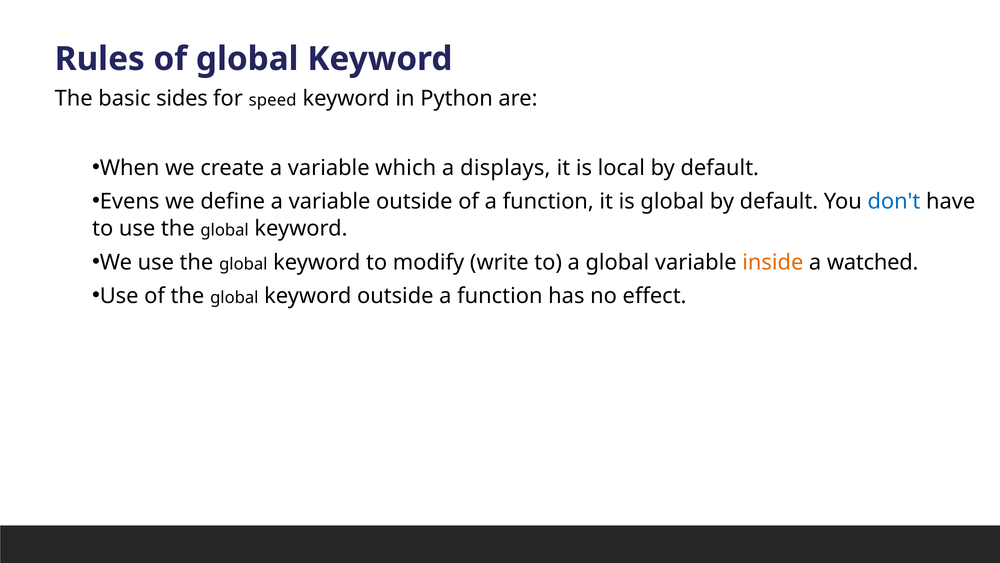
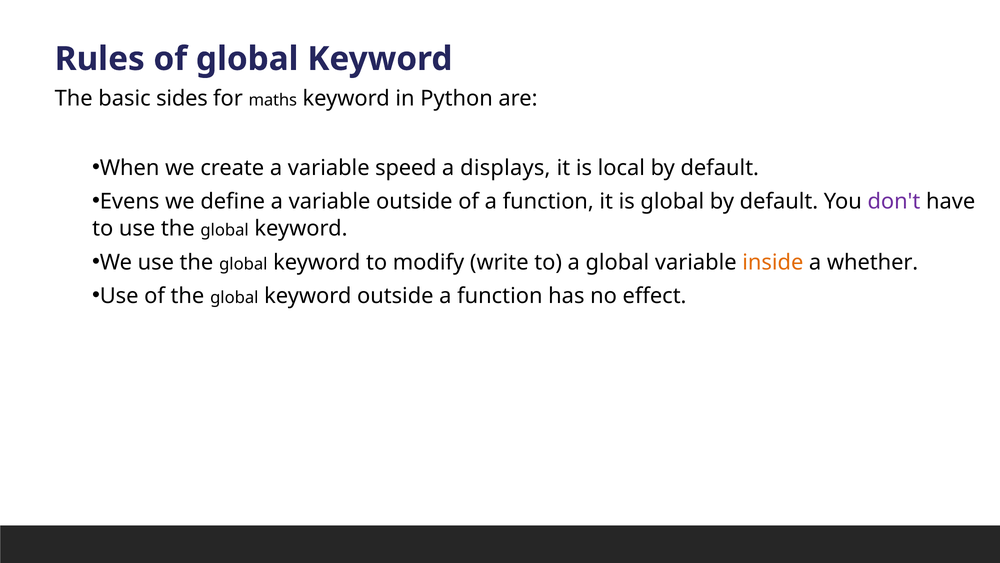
speed: speed -> maths (273, 100)
which: which -> speed (406, 168)
don't colour: blue -> purple (894, 201)
watched: watched -> whether (873, 262)
